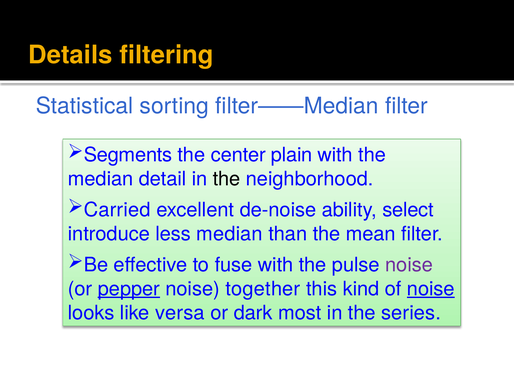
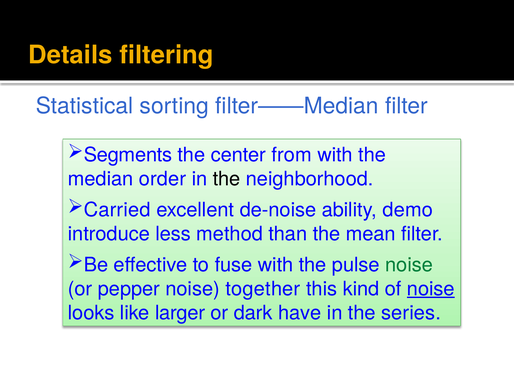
plain: plain -> from (292, 155)
detail: detail -> order (162, 179)
select: select -> demo (408, 210)
less median: median -> method (230, 234)
noise colour: purple -> green (409, 265)
pepper underline: present -> none (129, 289)
versa: versa -> larger (180, 313)
most: most -> have (300, 313)
